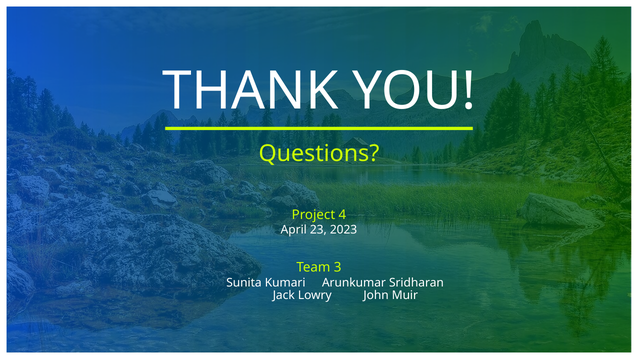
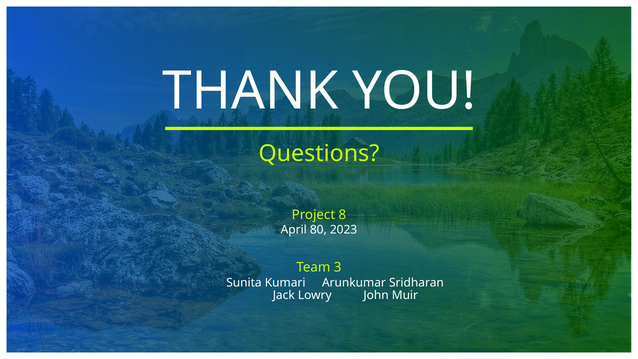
4: 4 -> 8 (342, 215)
23: 23 -> 80 (318, 230)
